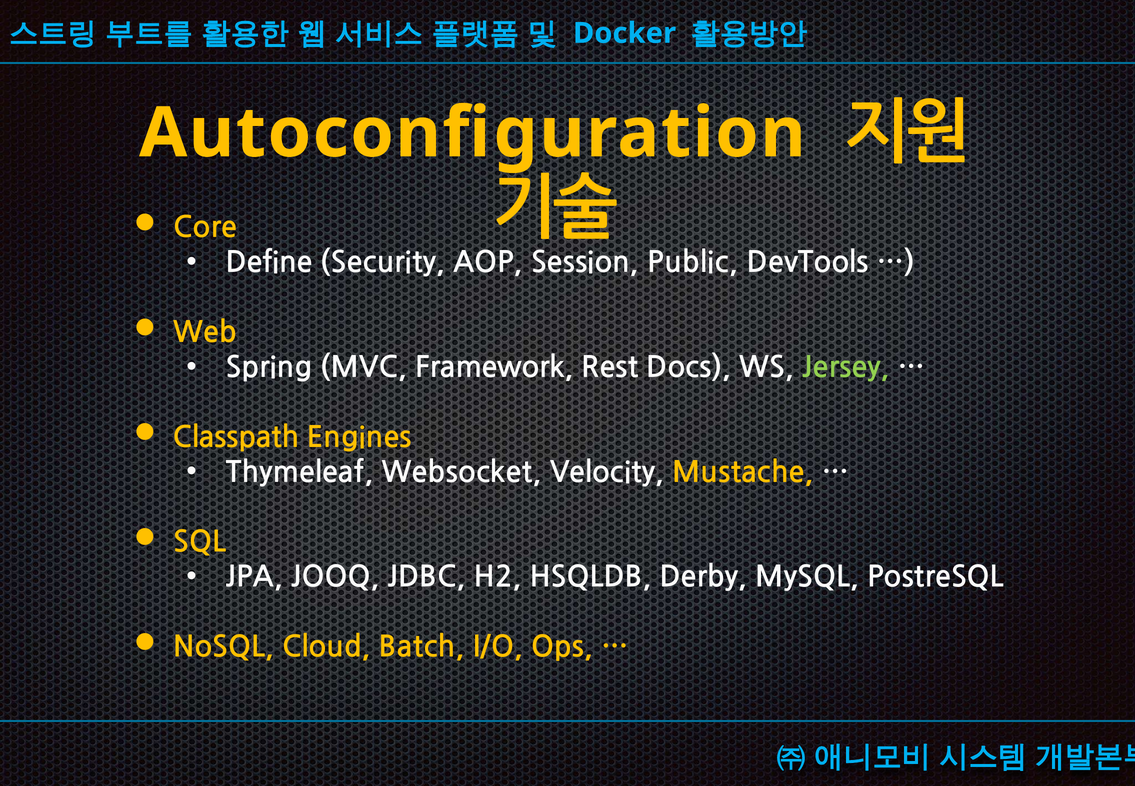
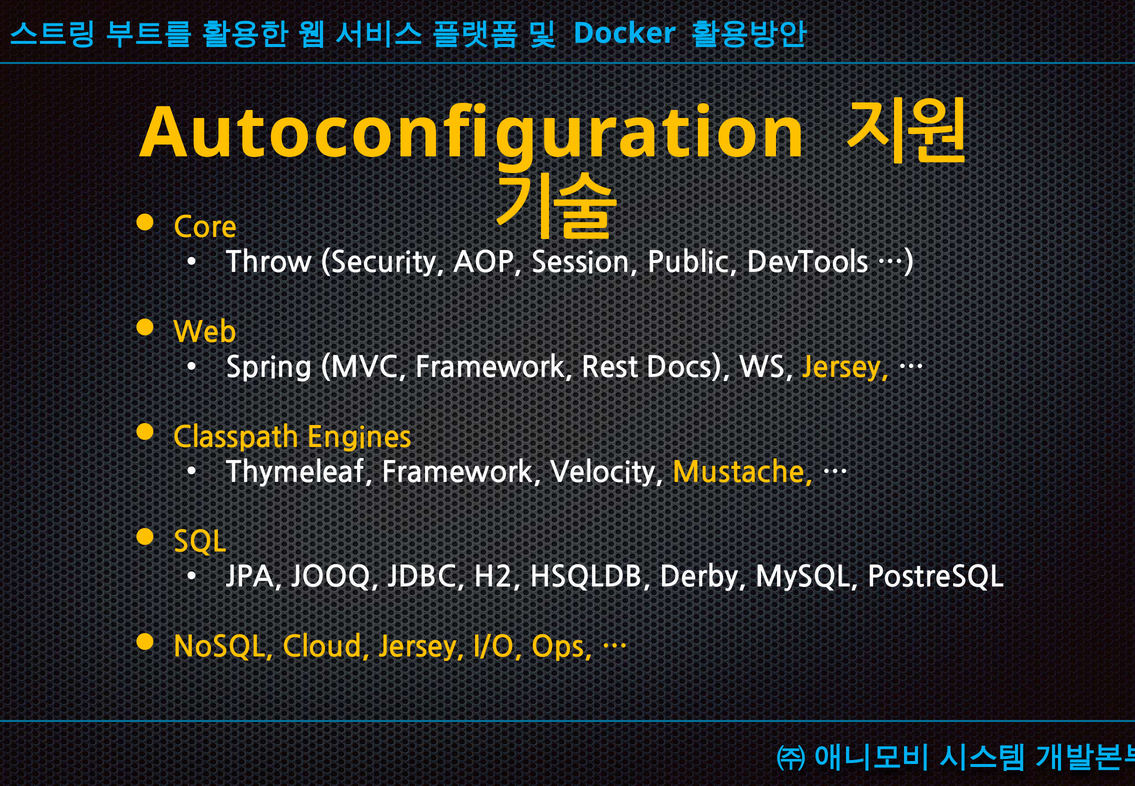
Define: Define -> Throw (269, 263)
Jersey colour: light green -> yellow (846, 368)
Thymeleaf Websocket: Websocket -> Framework (462, 472)
Cloud Batch: Batch -> Jersey (422, 647)
